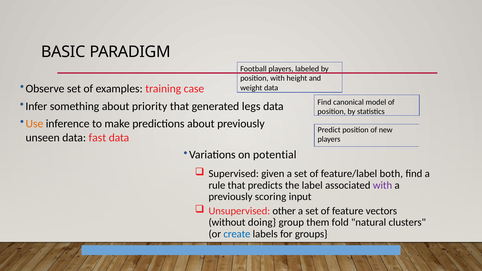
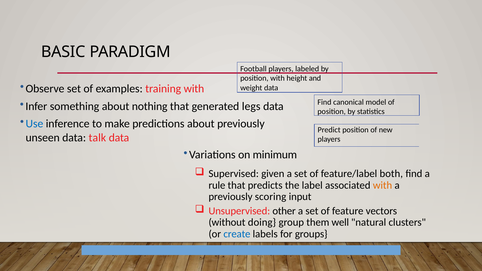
training case: case -> with (194, 89)
priority: priority -> nothing (150, 106)
Use colour: orange -> blue (34, 124)
fast: fast -> talk (97, 138)
potential: potential -> minimum (275, 155)
with colour: purple -> orange (382, 185)
fold: fold -> well (340, 222)
